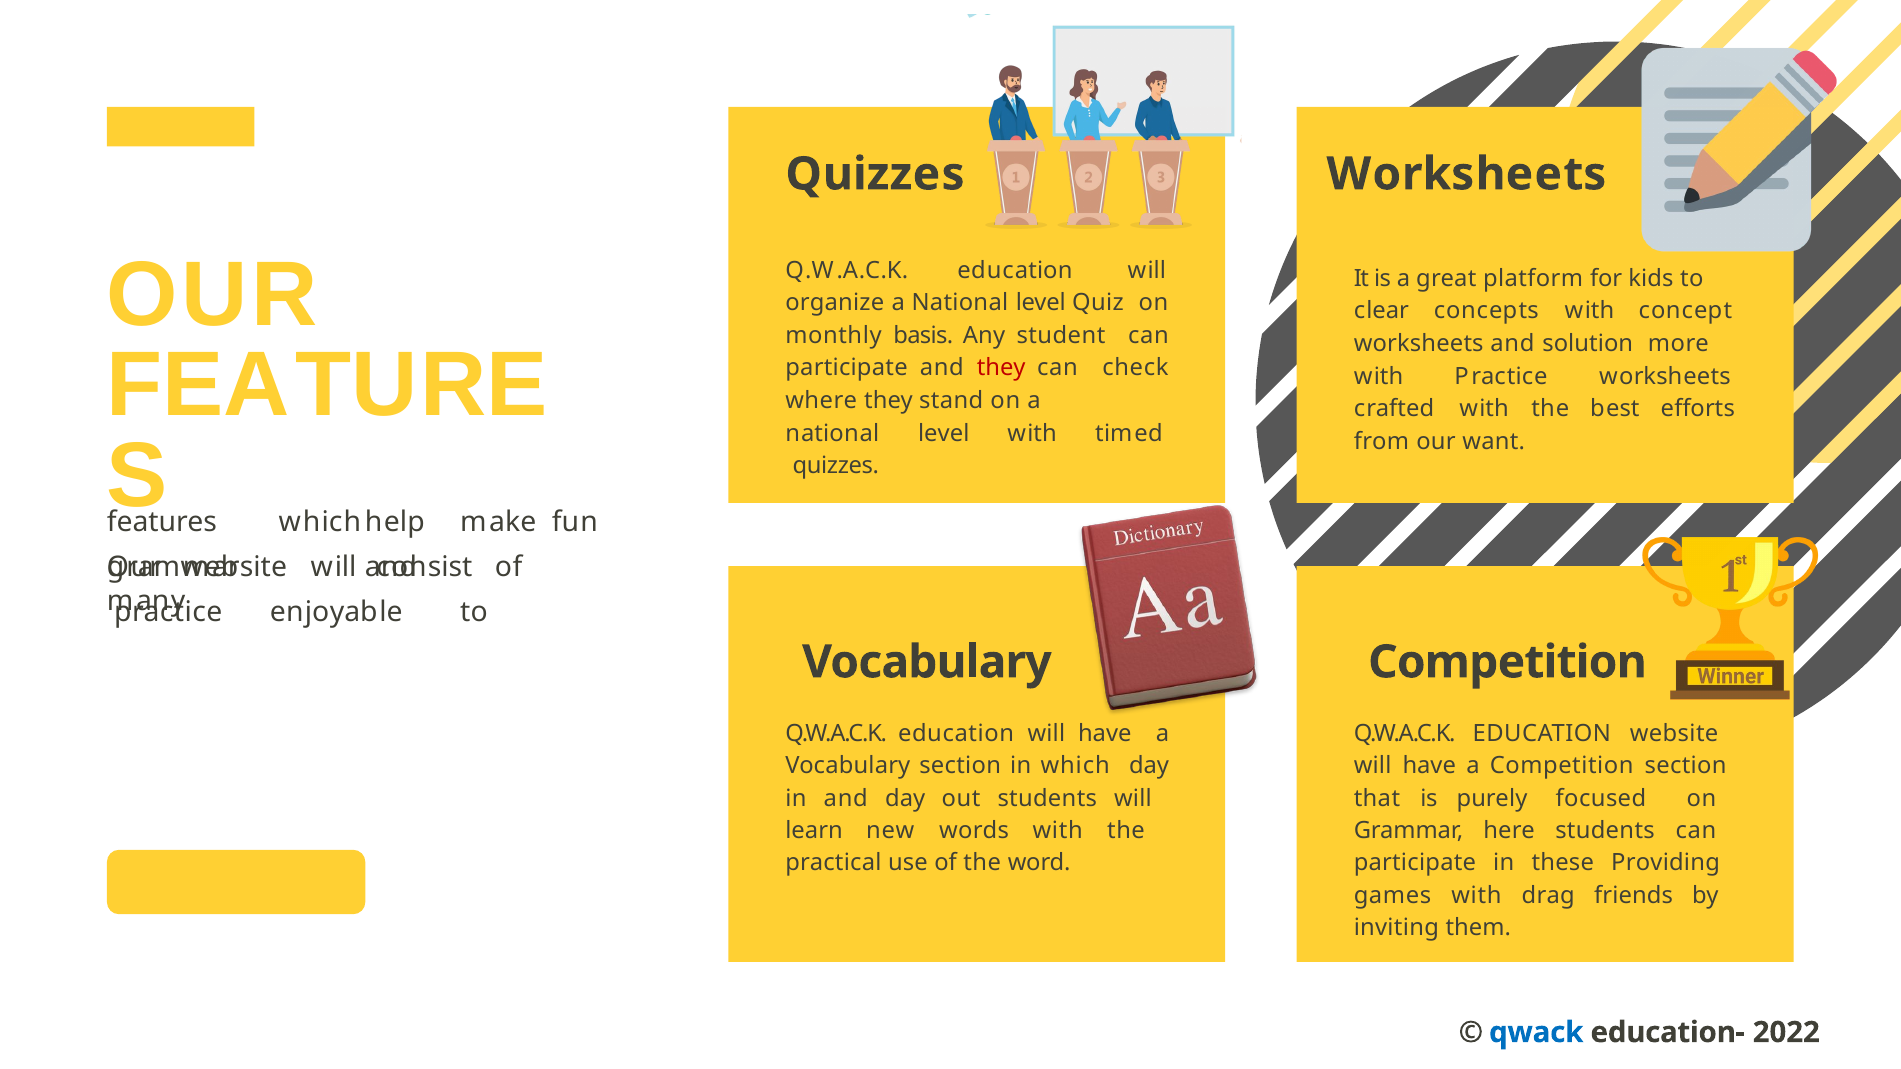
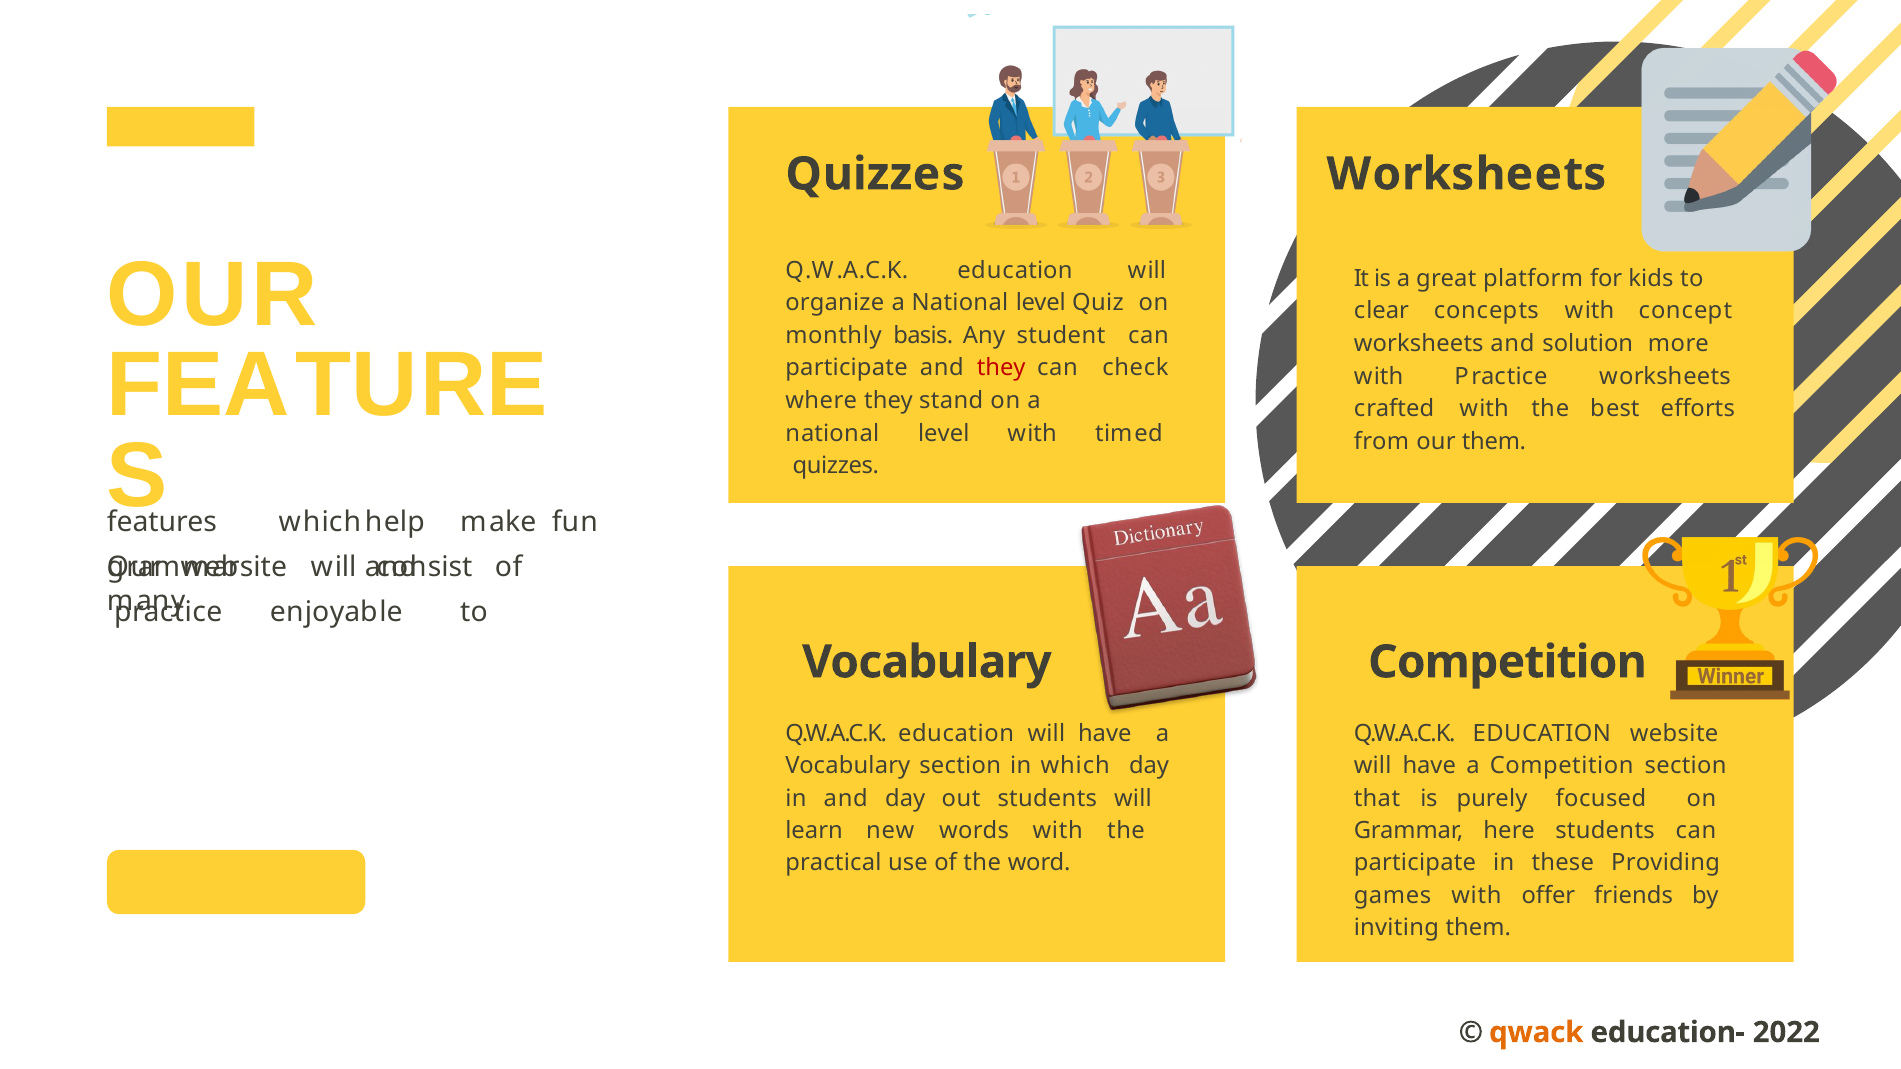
our want: want -> them (1494, 442)
drag: drag -> offer (1548, 896)
qwack colour: blue -> orange (1536, 1033)
